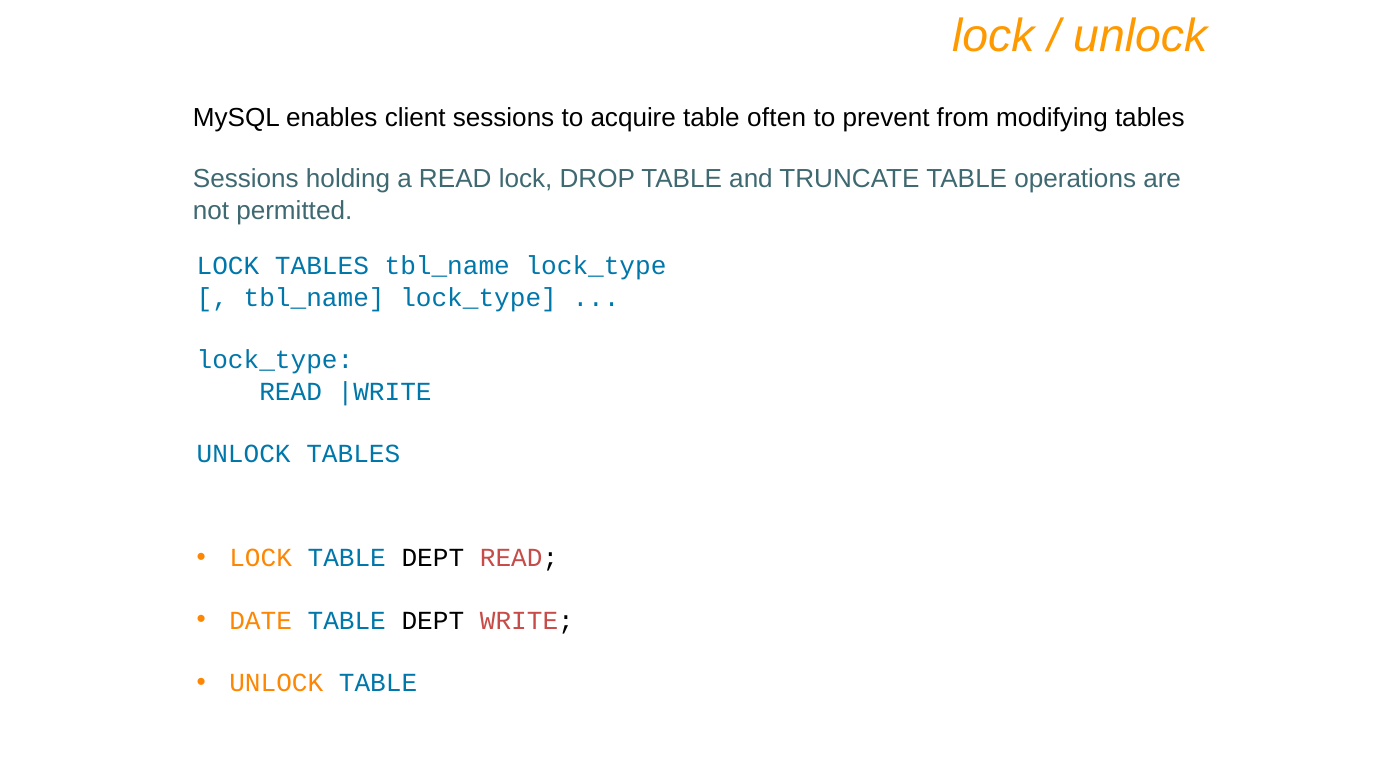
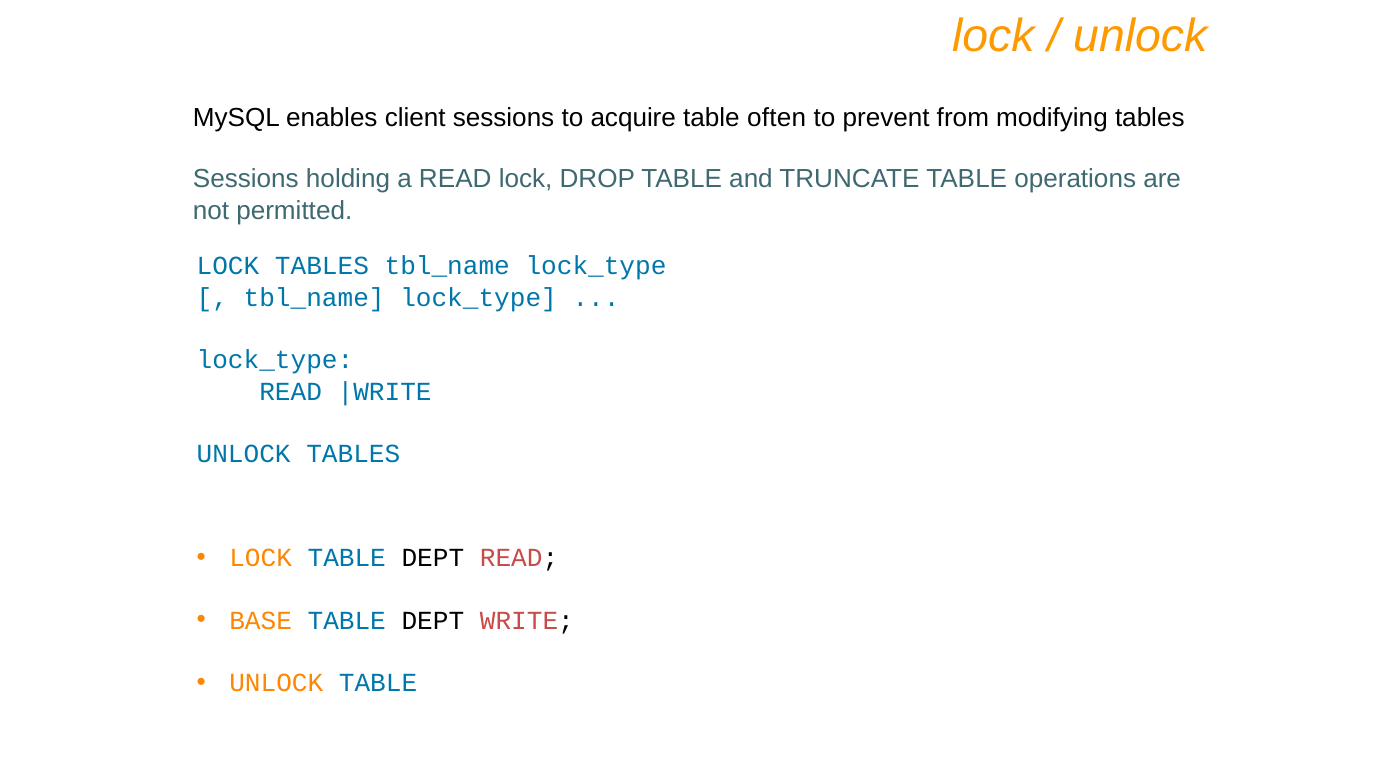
DATE: DATE -> BASE (261, 620)
